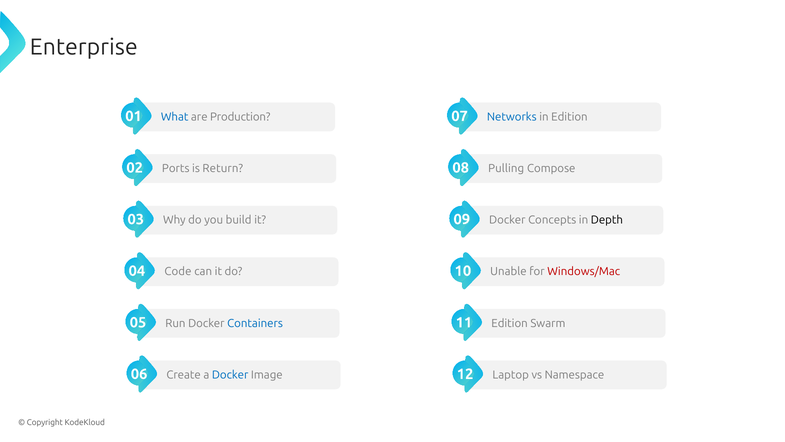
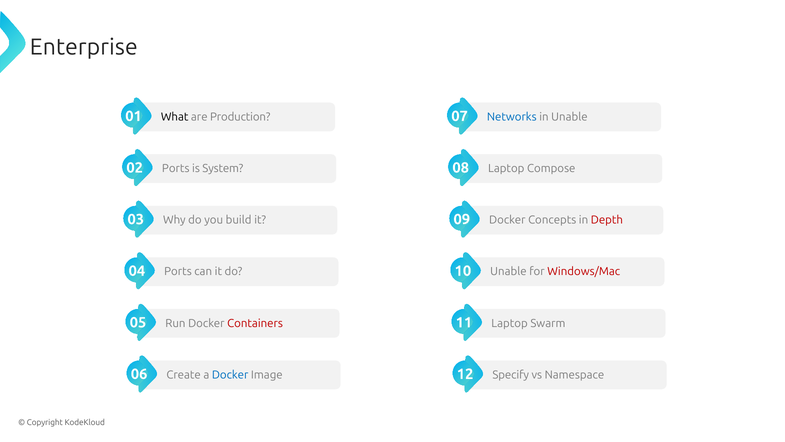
What colour: blue -> black (175, 117)
in Edition: Edition -> Unable (569, 117)
Return: Return -> System (223, 168)
08 Pulling: Pulling -> Laptop (506, 168)
Depth colour: black -> red (607, 220)
04 Code: Code -> Ports (178, 271)
Containers colour: blue -> red (255, 323)
11 Edition: Edition -> Laptop (510, 323)
Laptop: Laptop -> Specify (511, 374)
